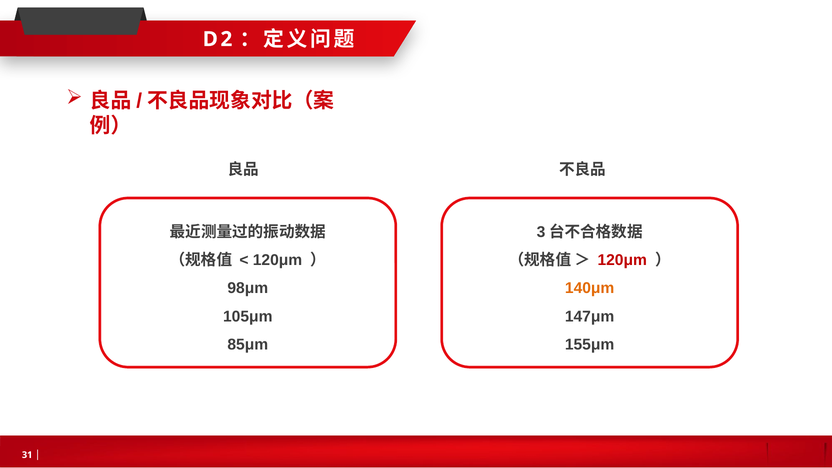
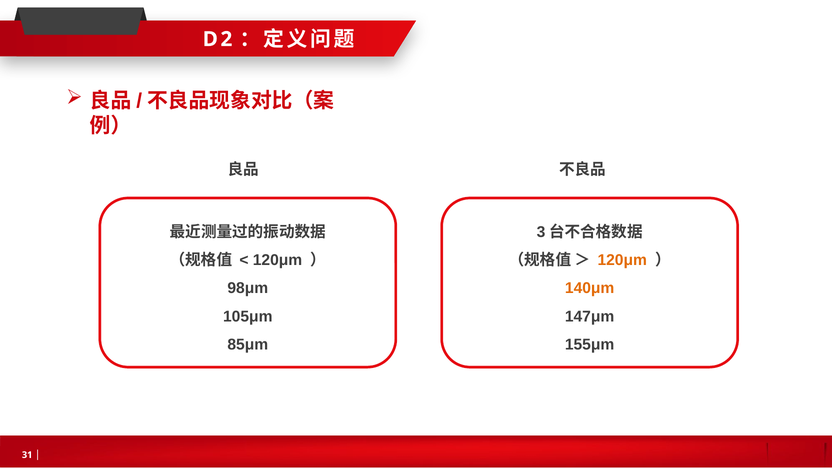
120μm colour: red -> orange (622, 260)
